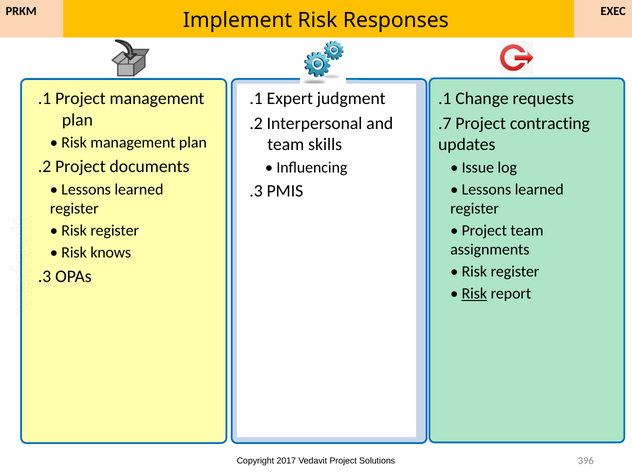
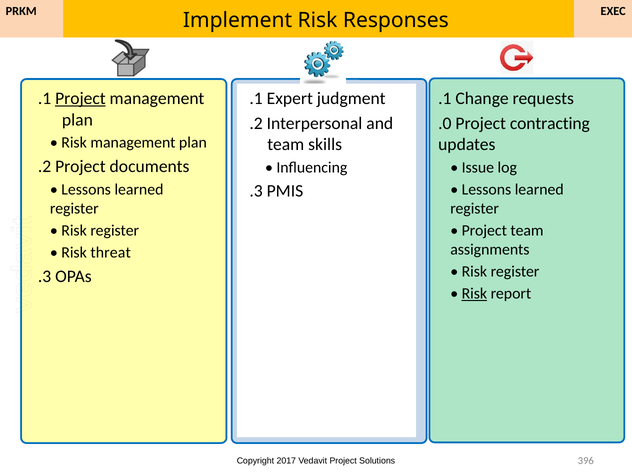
Project underline: none -> present (80, 99)
.7: .7 -> .0 (445, 123)
knows: knows -> threat (111, 253)
